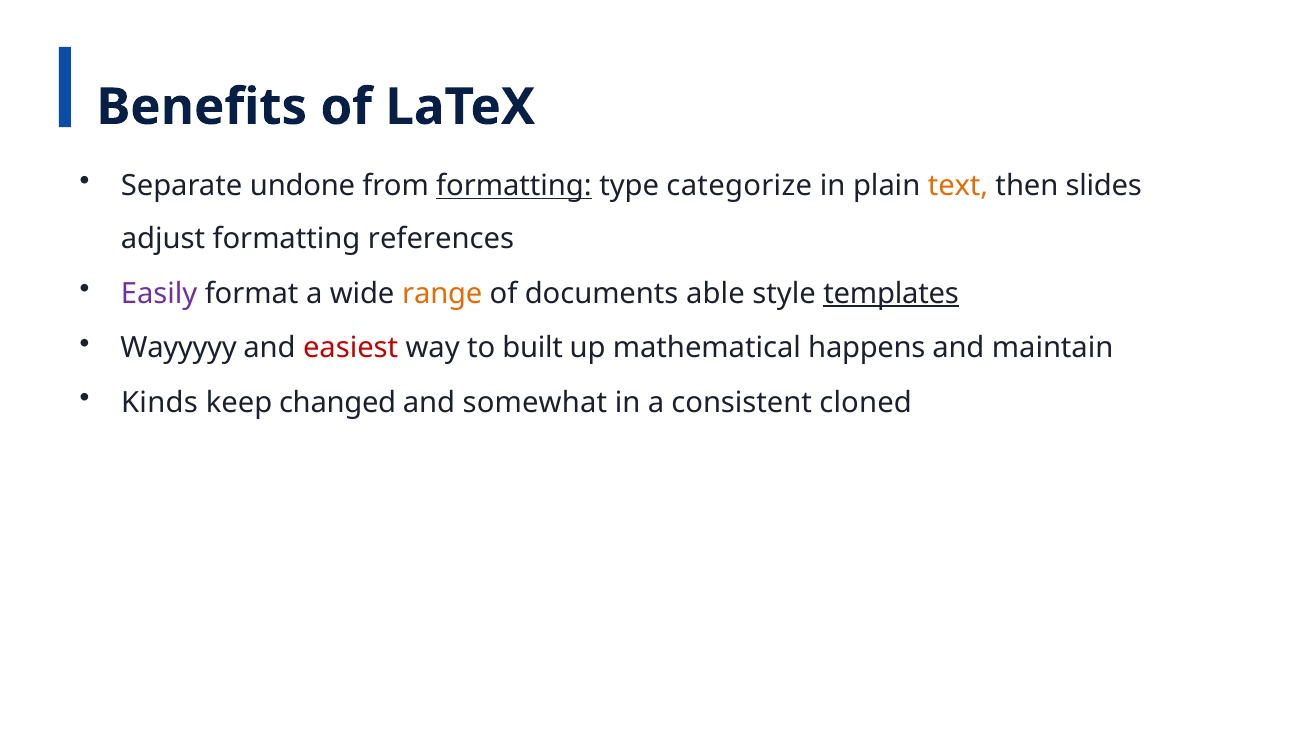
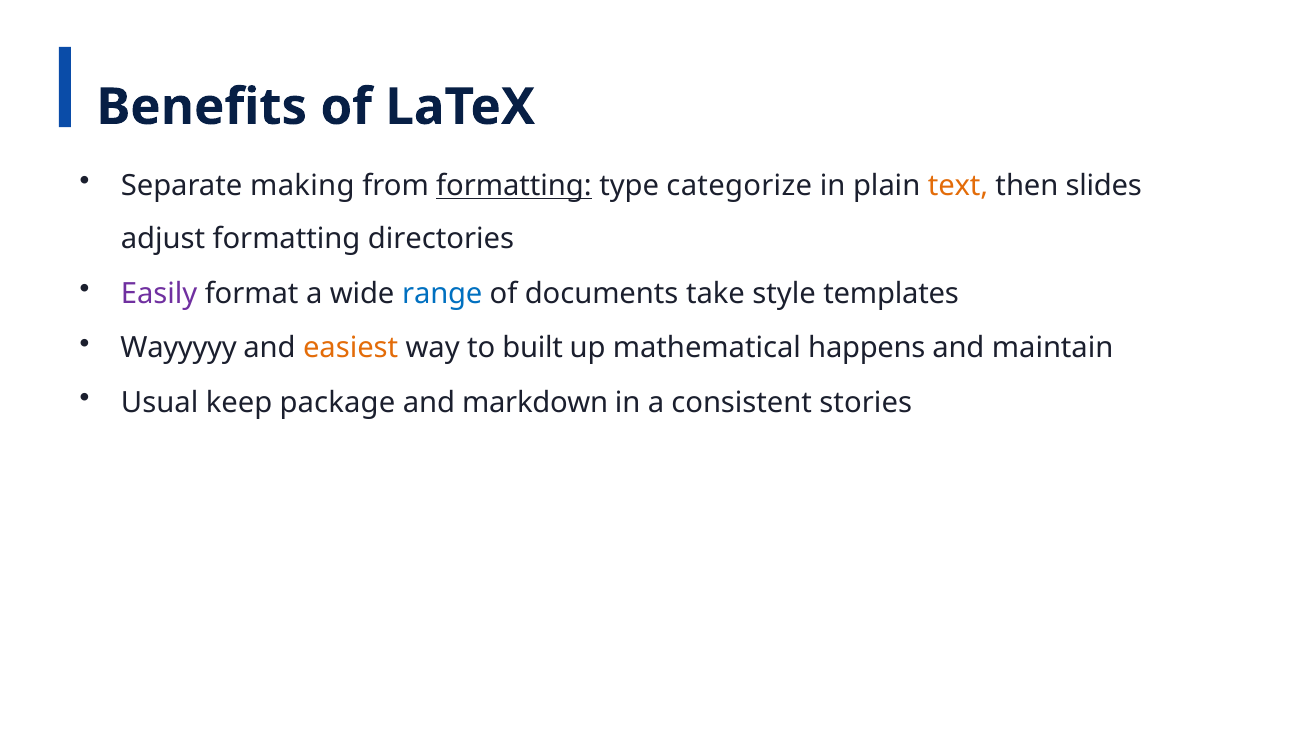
undone: undone -> making (302, 186)
references: references -> directories (441, 239)
range colour: orange -> blue (442, 294)
able: able -> take (715, 294)
templates underline: present -> none (891, 294)
easiest colour: red -> orange (351, 348)
Kinds: Kinds -> Usual (160, 403)
changed: changed -> package (337, 403)
somewhat: somewhat -> markdown (535, 403)
cloned: cloned -> stories (866, 403)
